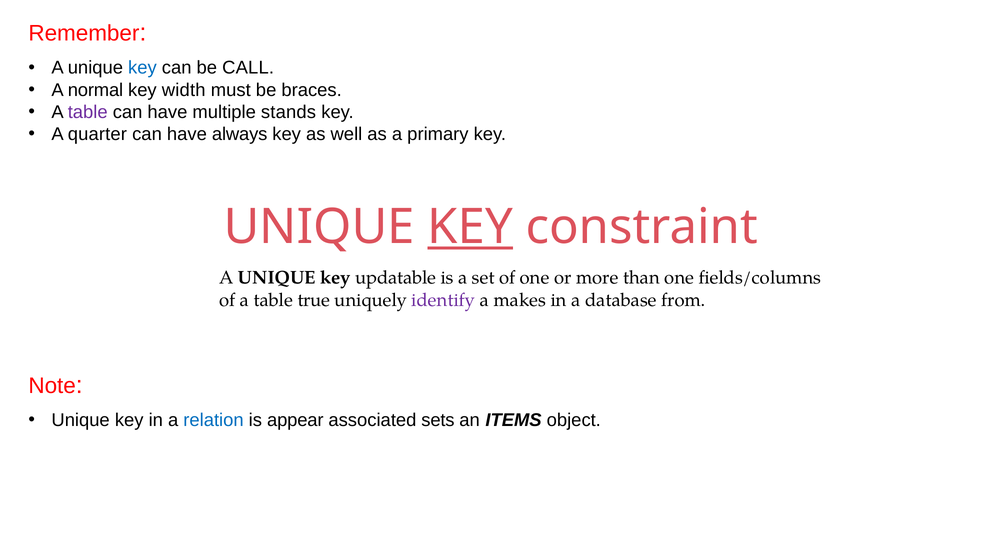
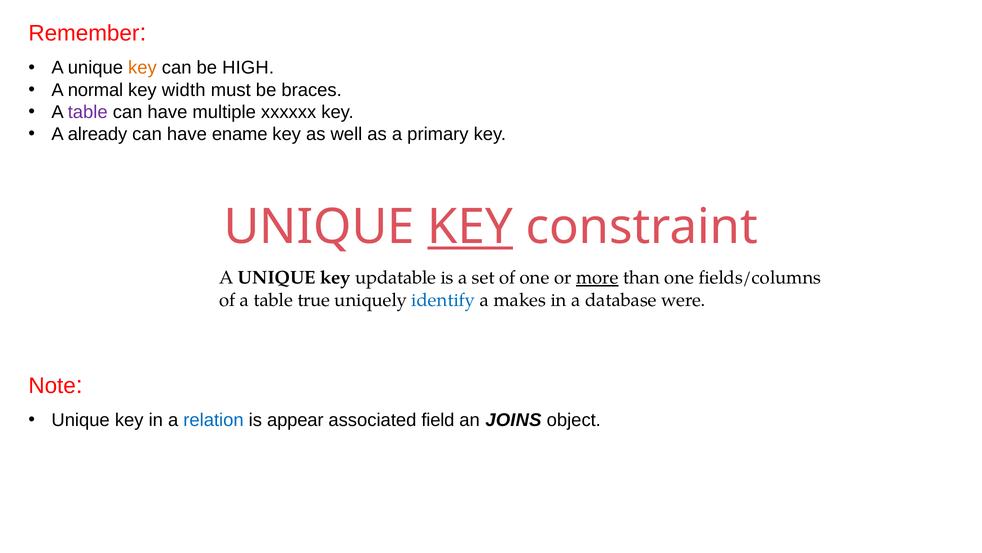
key colour: blue -> orange (142, 68)
CALL: CALL -> HIGH (248, 68)
stands: stands -> xxxxxx (289, 112)
quarter: quarter -> already (97, 134)
always: always -> ename (240, 134)
more underline: none -> present (597, 278)
identify colour: purple -> blue (443, 300)
from: from -> were (683, 300)
sets: sets -> field (438, 420)
ITEMS: ITEMS -> JOINS (513, 420)
